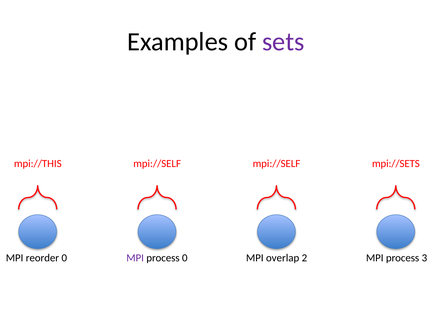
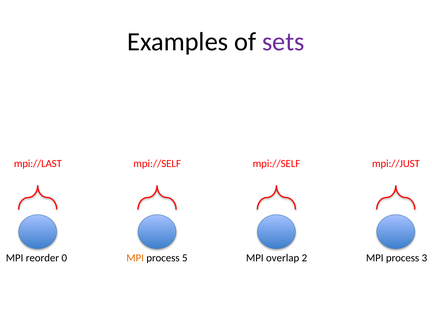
mpi://THIS: mpi://THIS -> mpi://LAST (38, 164)
mpi://SETS: mpi://SETS -> mpi://JUST (396, 164)
MPI colour: purple -> orange (135, 258)
process 0: 0 -> 5 (185, 258)
